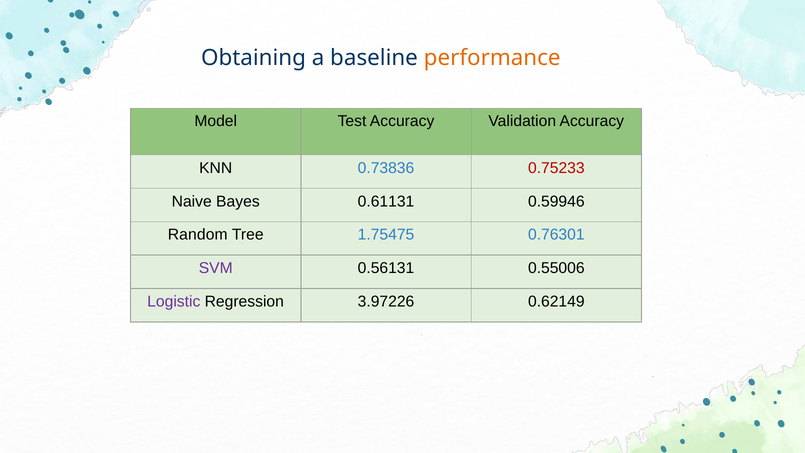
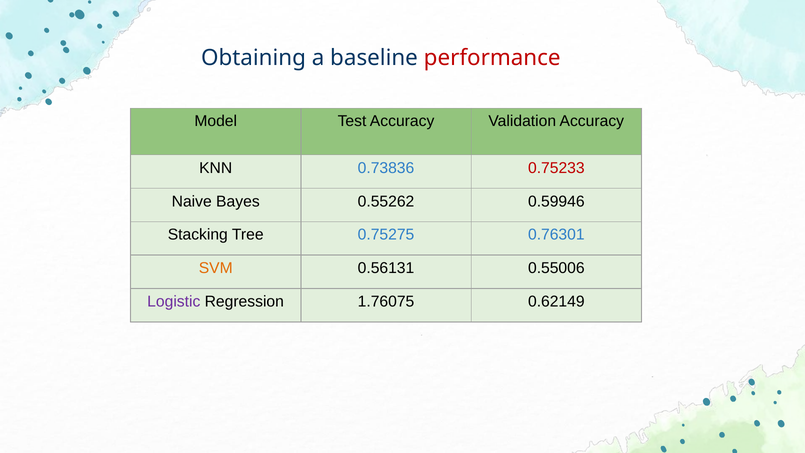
performance colour: orange -> red (492, 58)
0.61131: 0.61131 -> 0.55262 (386, 201)
Random: Random -> Stacking (198, 235)
1.75475: 1.75475 -> 0.75275 (386, 235)
SVM colour: purple -> orange (216, 268)
3.97226: 3.97226 -> 1.76075 (386, 301)
